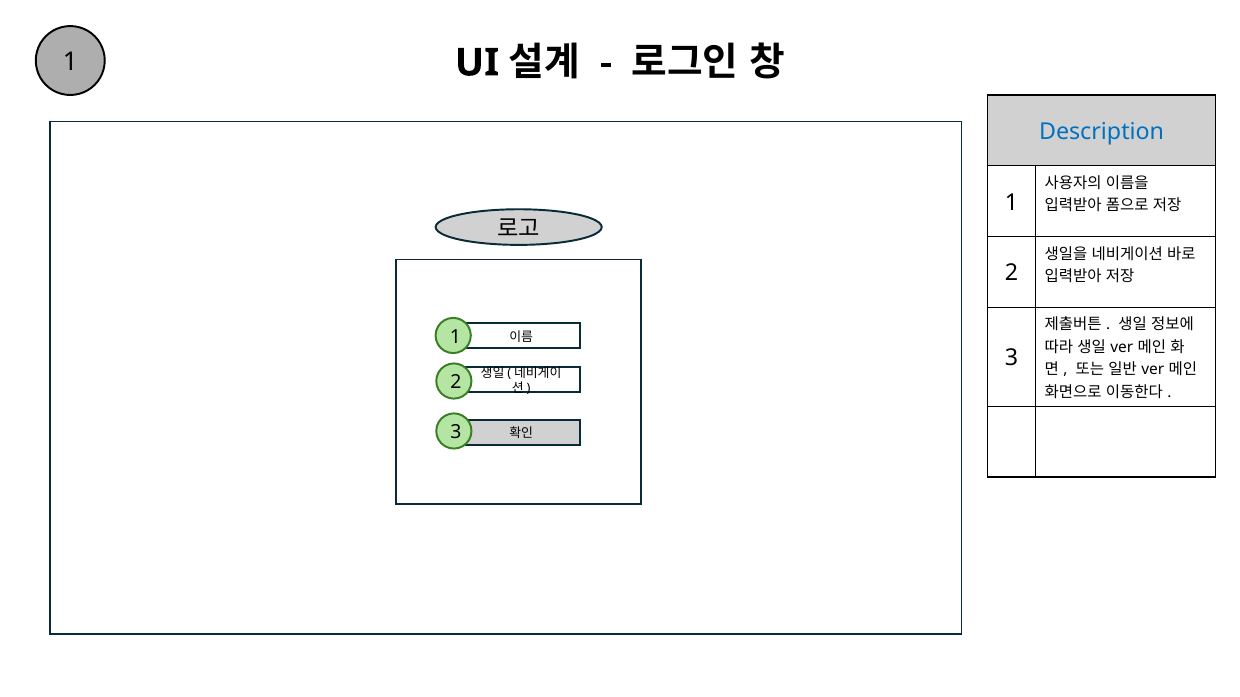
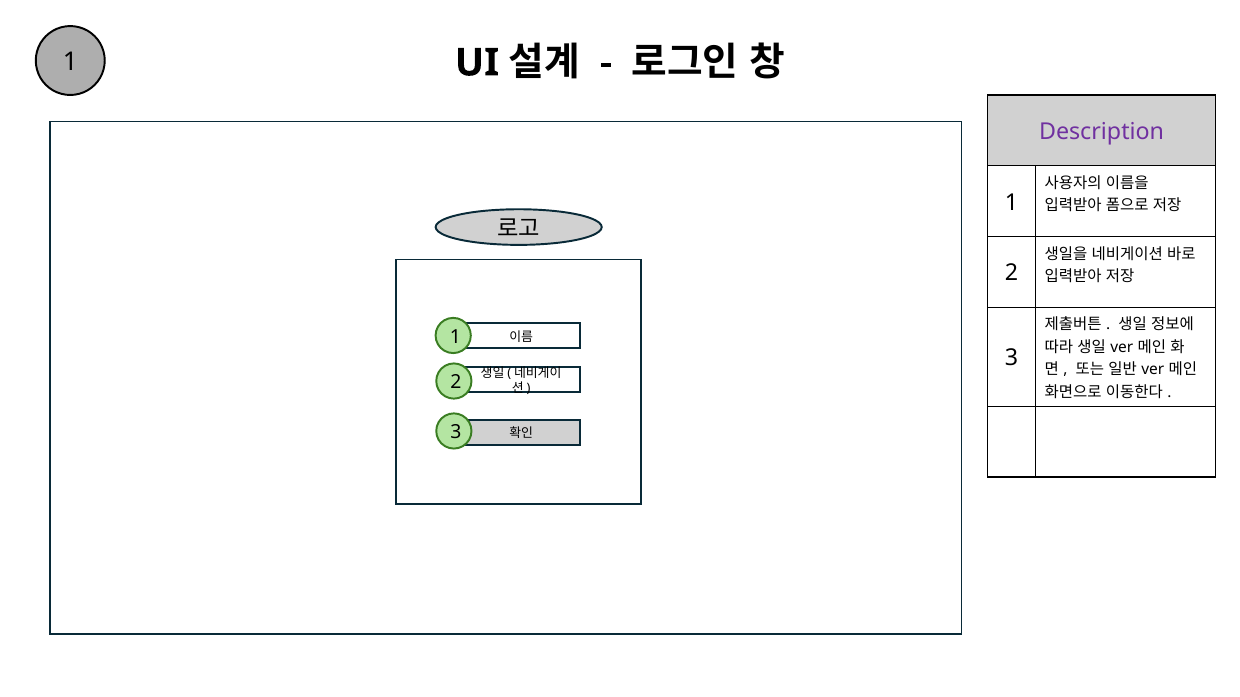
Description colour: blue -> purple (1102, 132)
